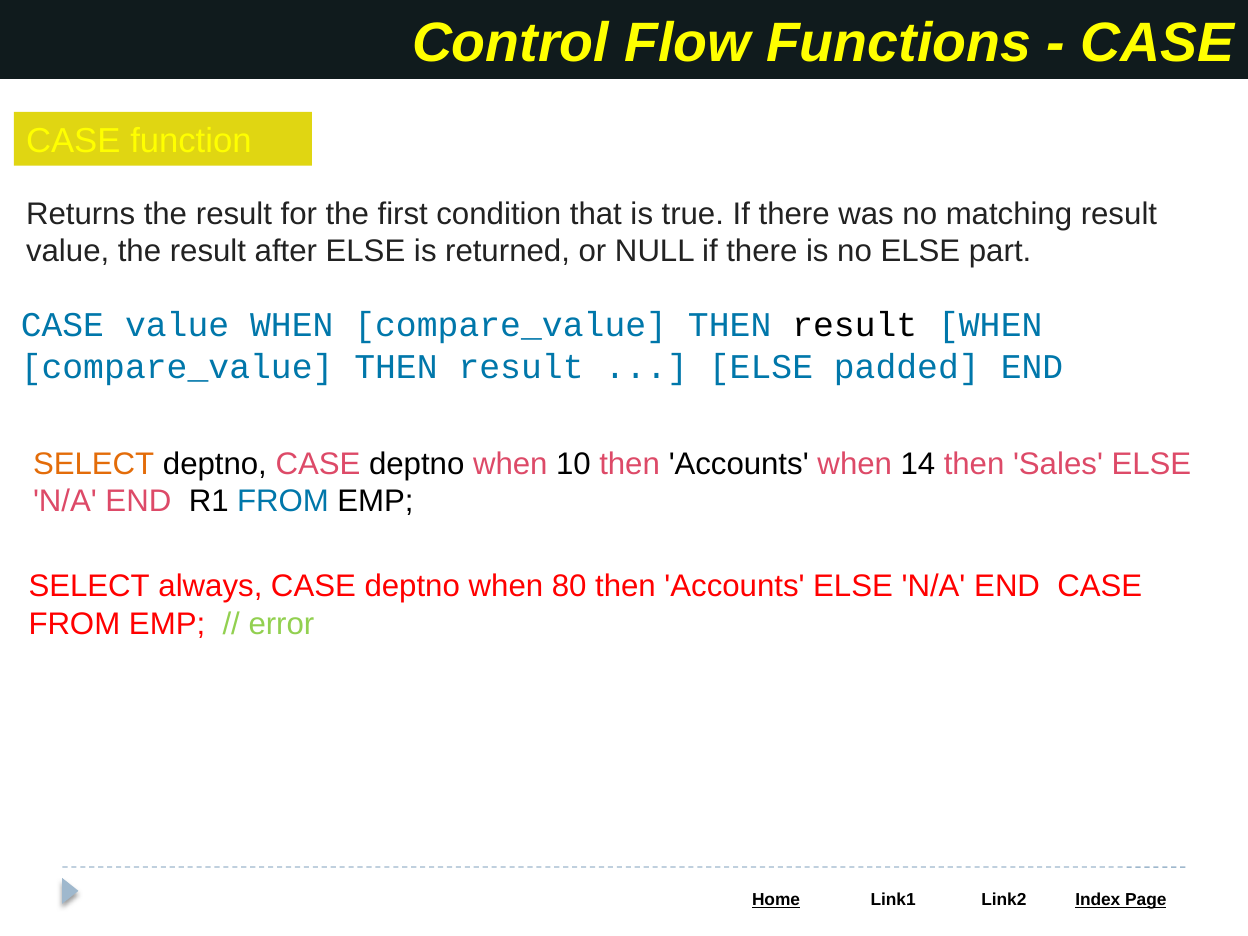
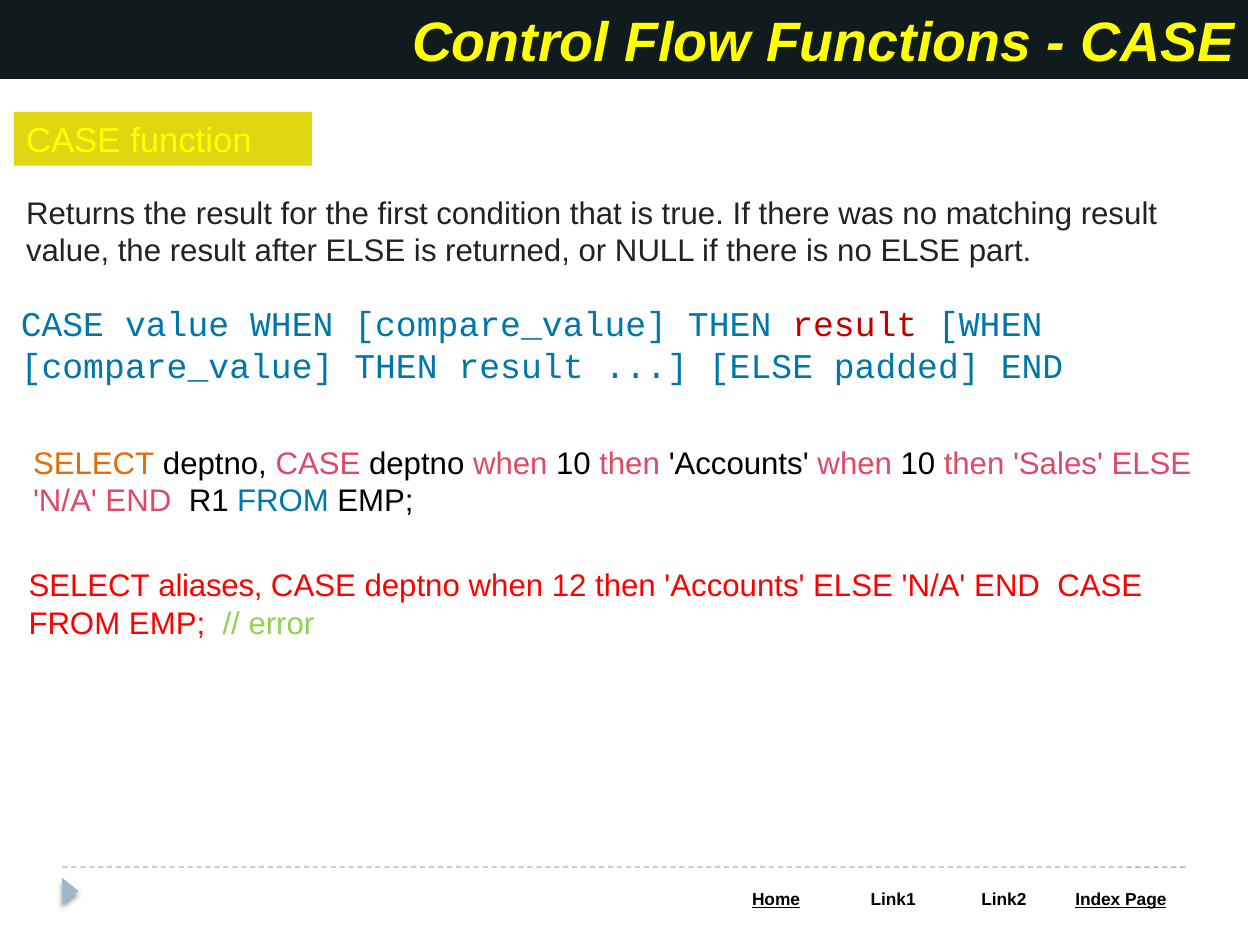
result colour: black -> red (855, 325)
Accounts when 14: 14 -> 10 (918, 464)
always: always -> aliases (211, 586)
80: 80 -> 12 (569, 586)
